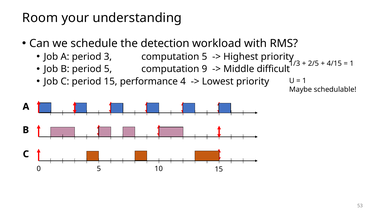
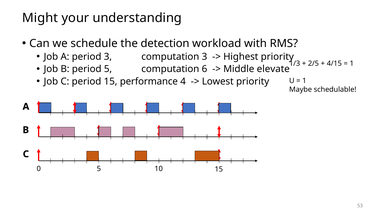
Room: Room -> Might (40, 18)
computation 5: 5 -> 3 (204, 57)
9: 9 -> 6 (204, 69)
difficult: difficult -> elevate (273, 69)
